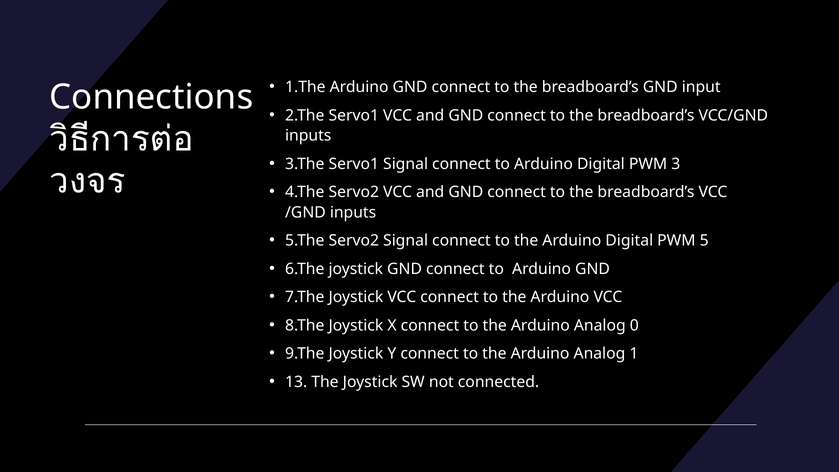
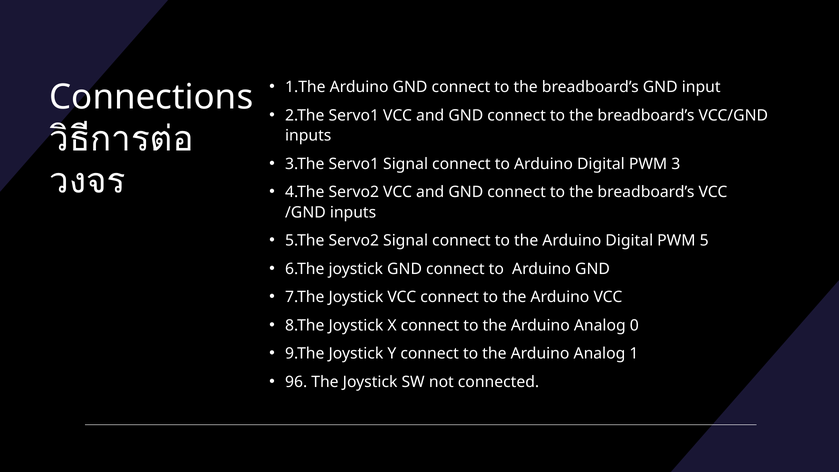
13: 13 -> 96 (296, 382)
